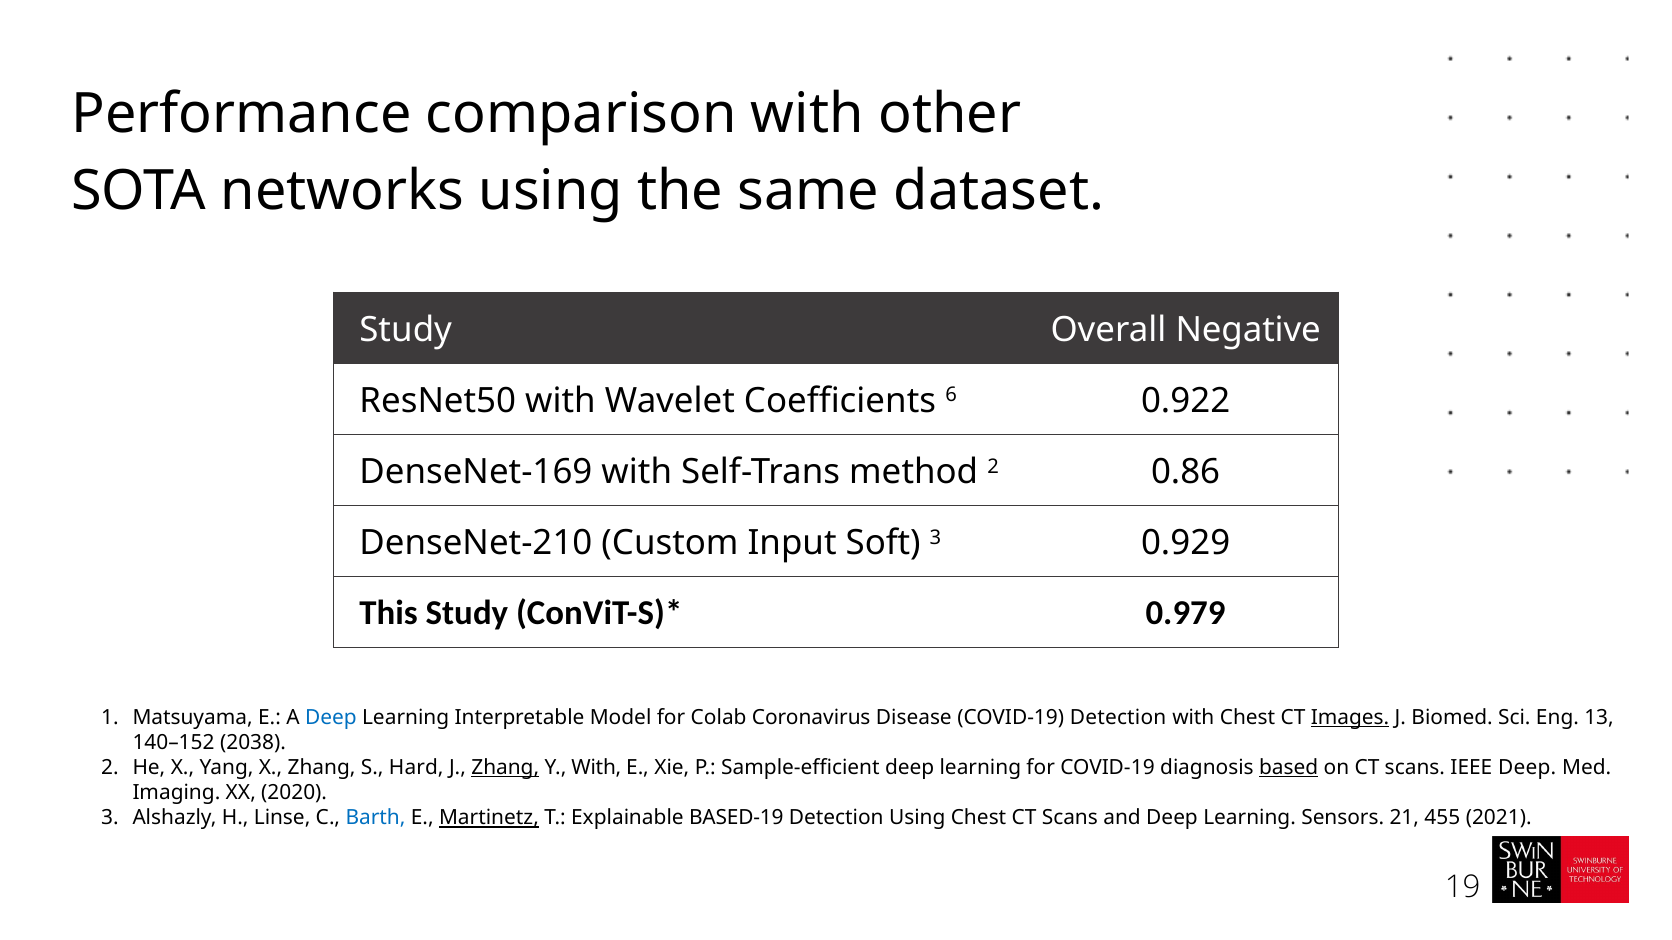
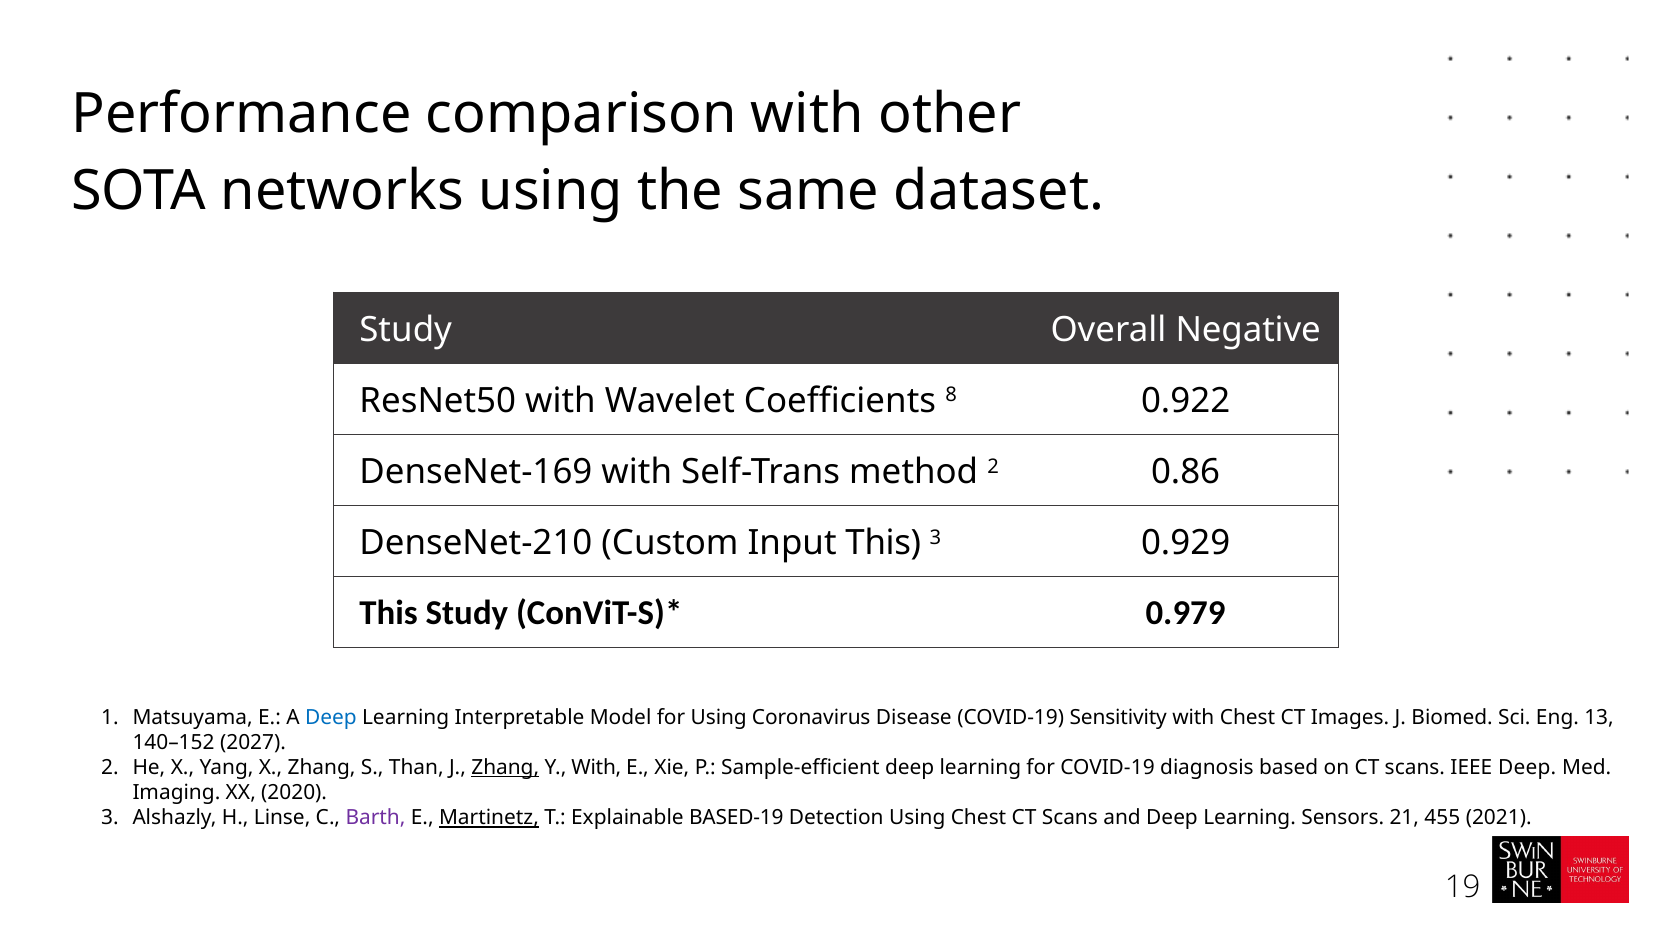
6: 6 -> 8 (951, 395)
Input Soft: Soft -> This (883, 543)
for Colab: Colab -> Using (719, 718)
COVID-19 Detection: Detection -> Sensitivity (1118, 718)
Images underline: present -> none (1350, 718)
2038: 2038 -> 2027 (253, 743)
Hard: Hard -> Than (416, 768)
based underline: present -> none (1289, 768)
Barth colour: blue -> purple (375, 818)
